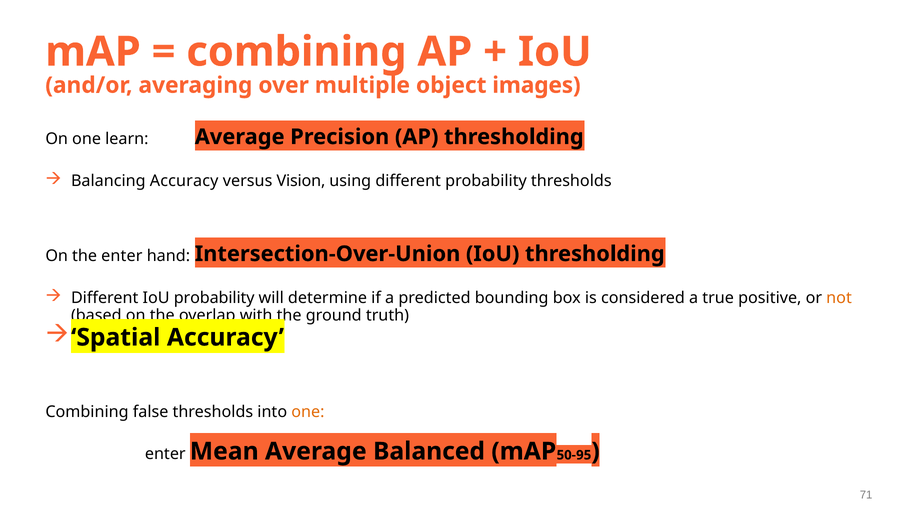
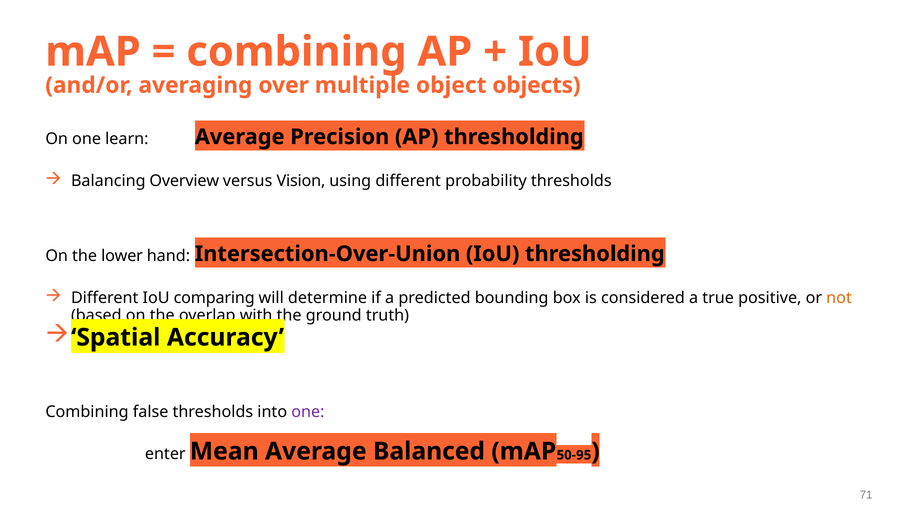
images: images -> objects (536, 85)
Balancing Accuracy: Accuracy -> Overview (184, 181)
the enter: enter -> lower (122, 255)
IoU probability: probability -> comparing (214, 298)
one colour: orange -> purple (308, 411)
